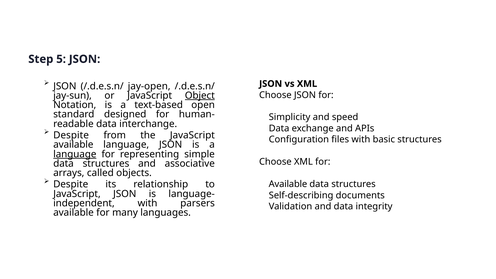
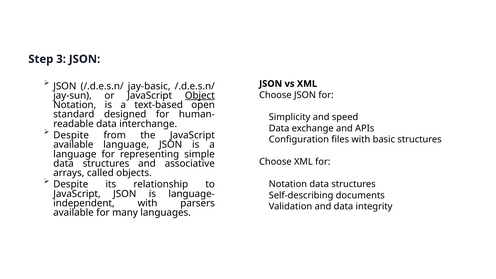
5: 5 -> 3 (61, 59)
jay-open: jay-open -> jay-basic (149, 86)
language underline: present -> none (75, 154)
Available: Available -> Notation (288, 184)
